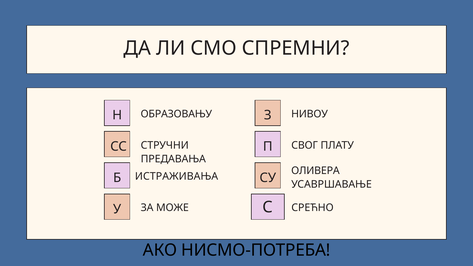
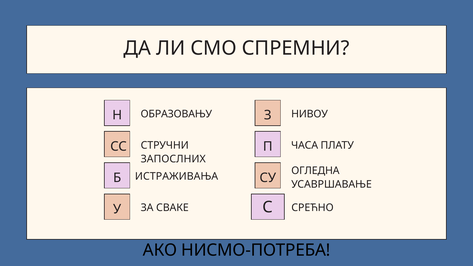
СВОГ: СВОГ -> ЧАСА (305, 145)
ПРЕДАВАЊА: ПРЕДАВАЊА -> ЗАПОСЛНИХ (173, 159)
ОЛИВЕРА: ОЛИВЕРА -> ОГЛЕДНА (315, 171)
МОЖЕ: МОЖЕ -> СВАКЕ (172, 208)
